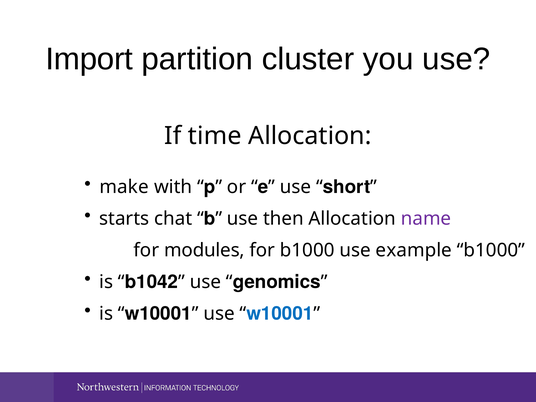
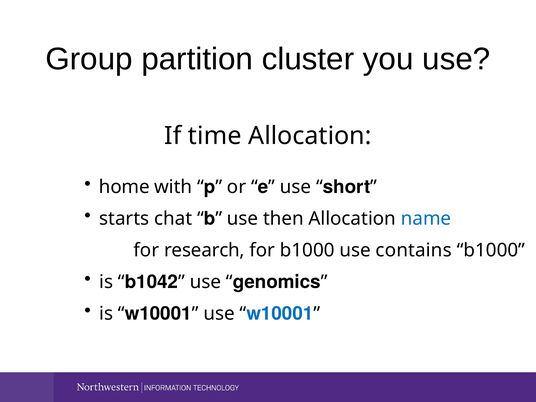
Import: Import -> Group (89, 59)
make: make -> home (124, 187)
name colour: purple -> blue (426, 219)
modules: modules -> research (204, 250)
example: example -> contains (414, 250)
